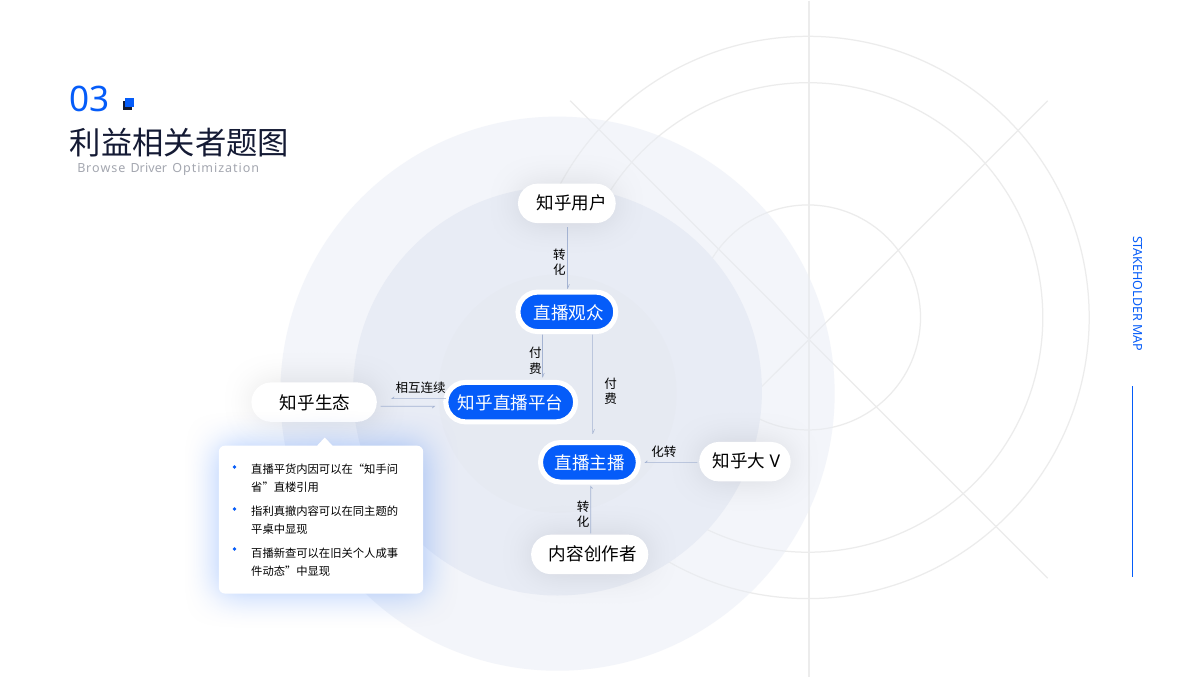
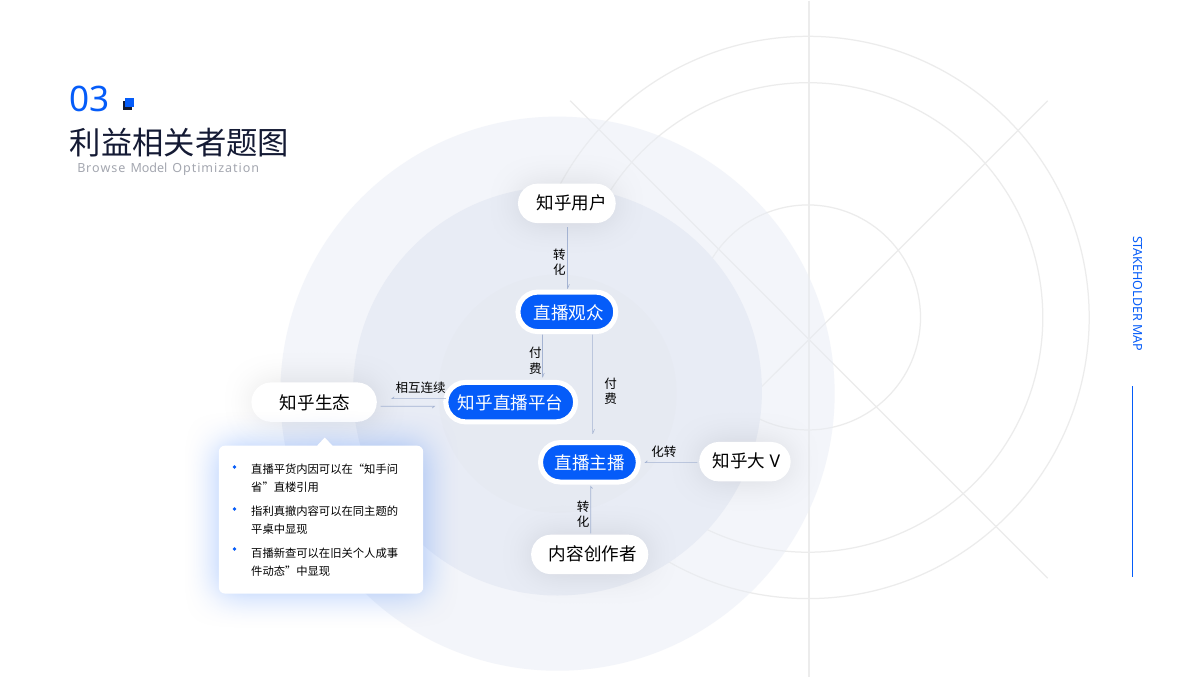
Driver: Driver -> Model (149, 169)
